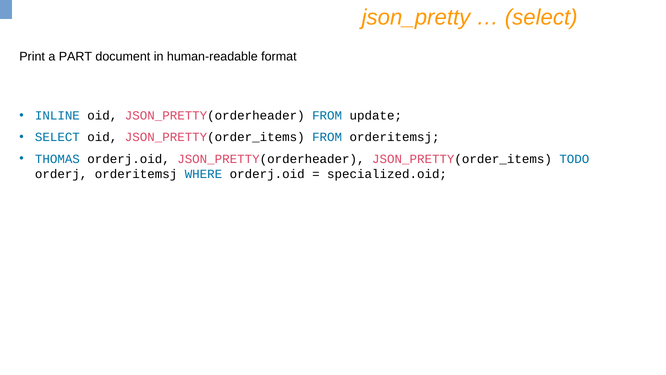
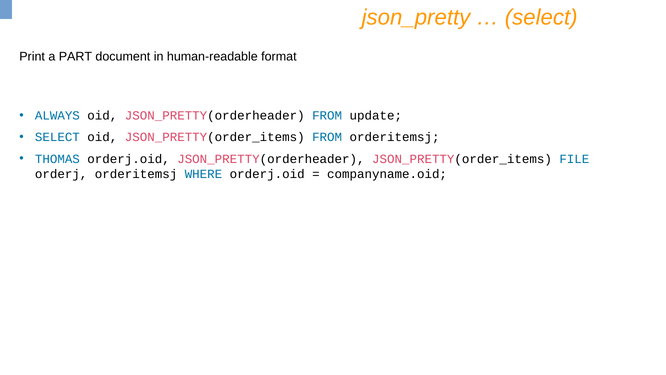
INLINE: INLINE -> ALWAYS (57, 116)
TODO: TODO -> FILE (574, 159)
specialized.oid: specialized.oid -> companyname.oid (387, 174)
